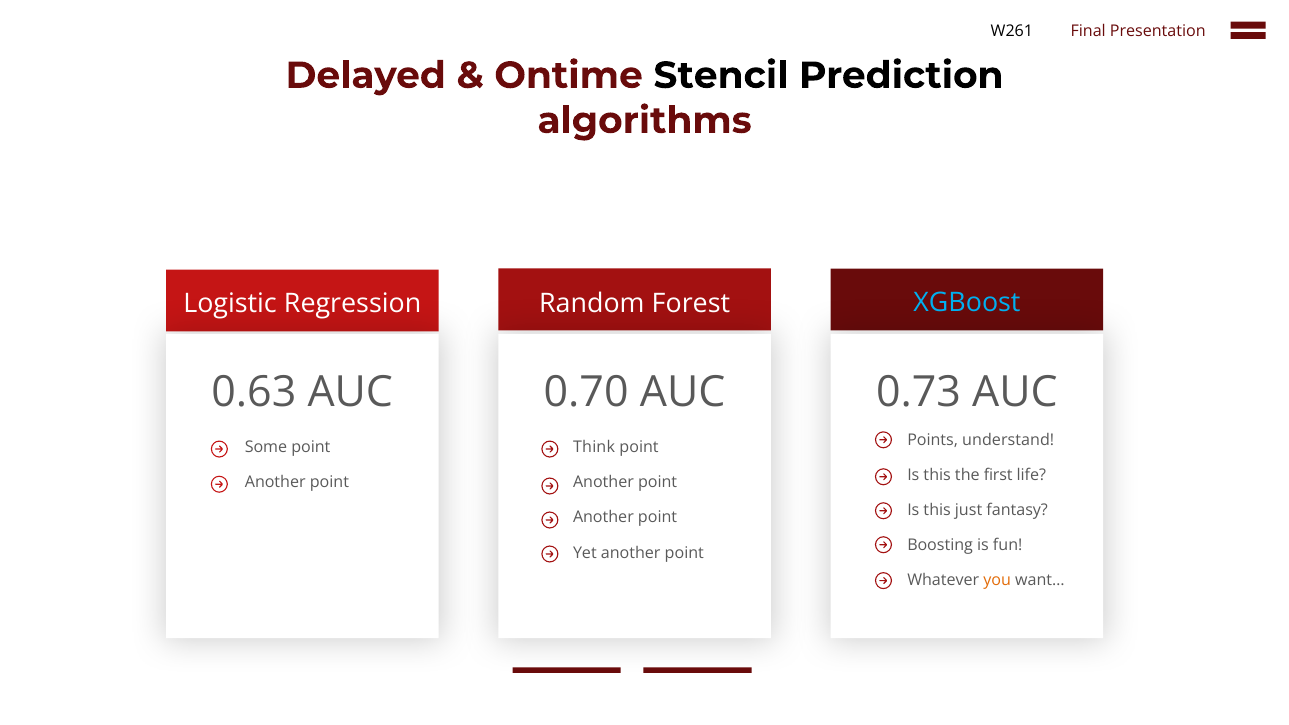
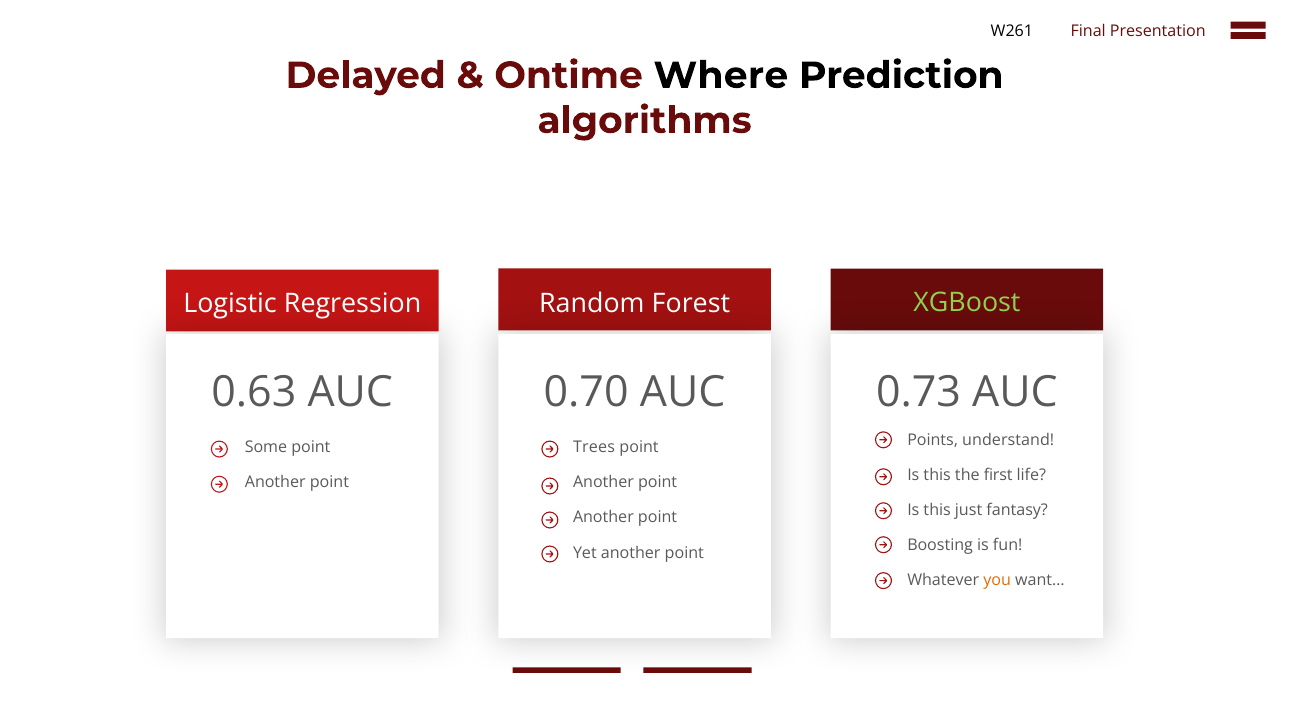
Stencil: Stencil -> Where (721, 75)
XGBoost colour: light blue -> light green (967, 302)
Think: Think -> Trees (594, 447)
